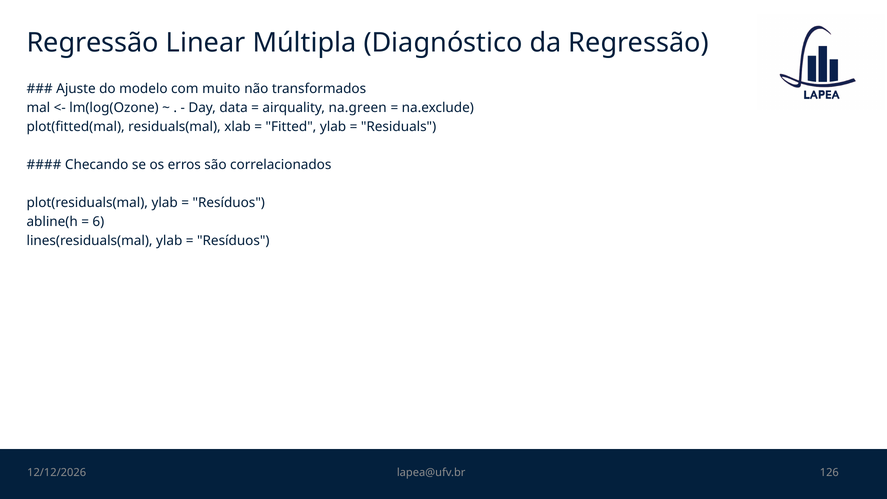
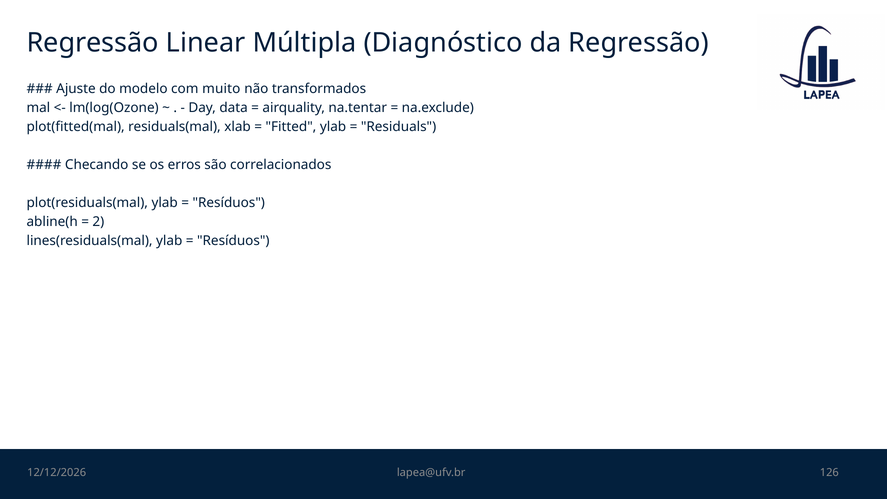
na.green: na.green -> na.tentar (358, 108)
6: 6 -> 2 (98, 222)
